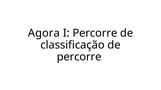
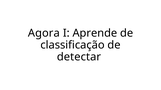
I Percorre: Percorre -> Aprende (95, 33)
percorre: percorre -> detectar (79, 57)
